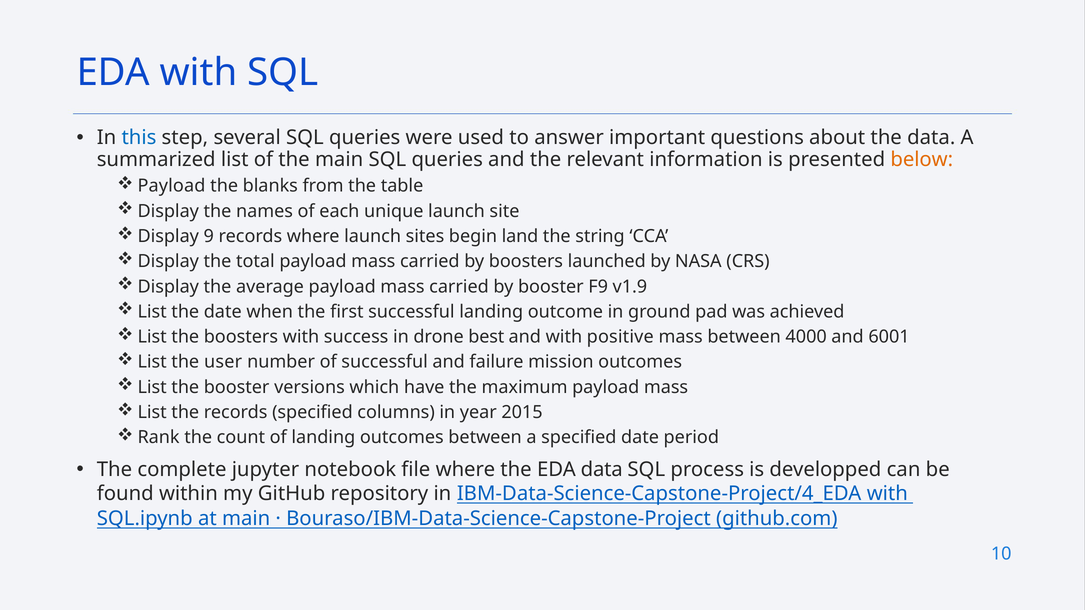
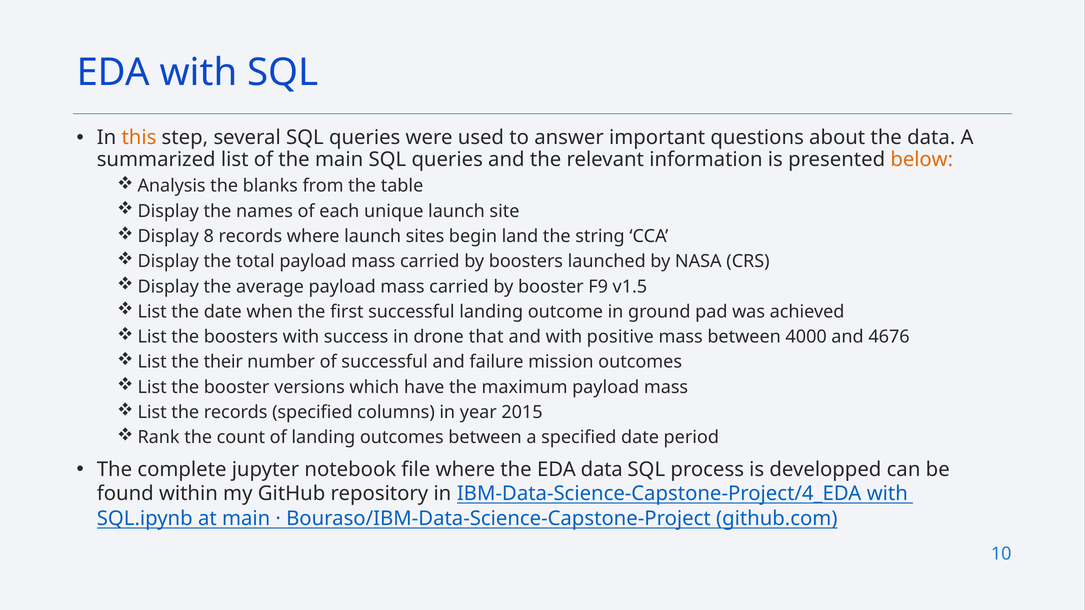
this colour: blue -> orange (139, 138)
Payload: Payload -> Analysis (172, 186)
9: 9 -> 8 (209, 236)
v1.9: v1.9 -> v1.5 (630, 287)
best: best -> that (486, 337)
6001: 6001 -> 4676 (889, 337)
user: user -> their (223, 362)
